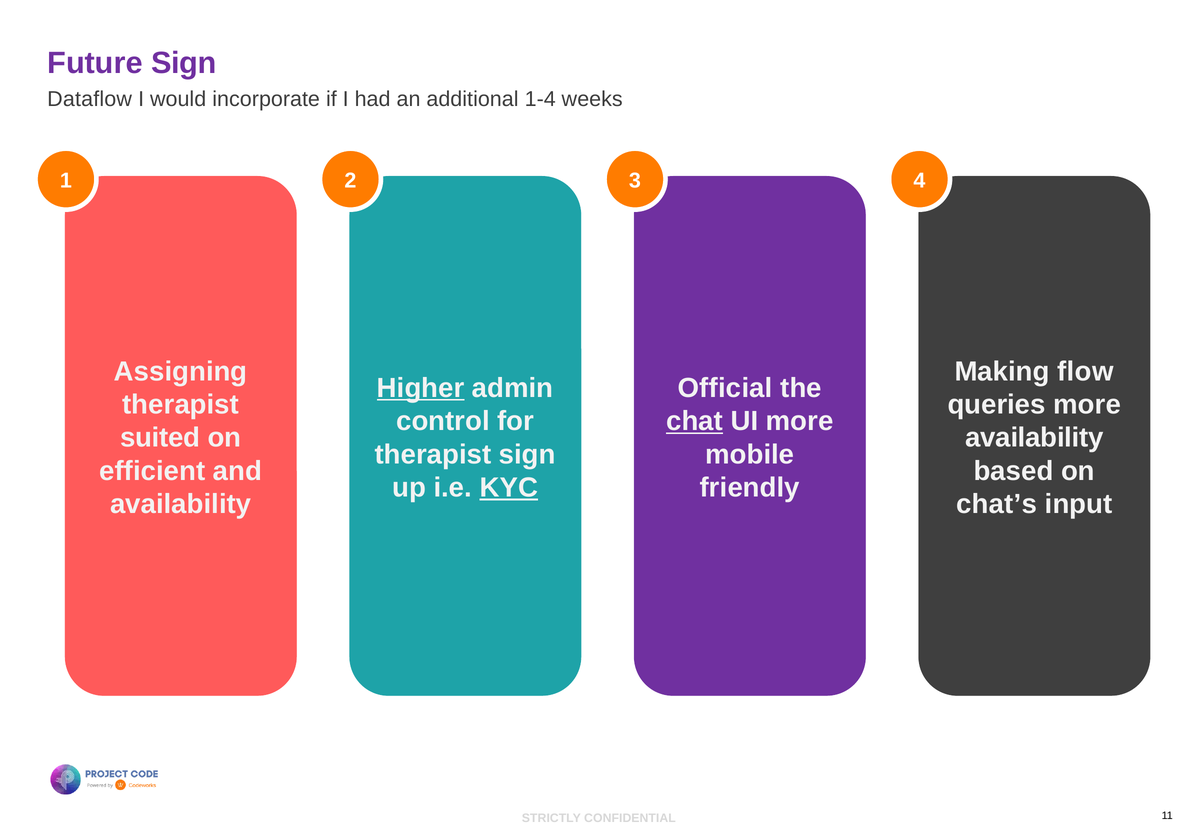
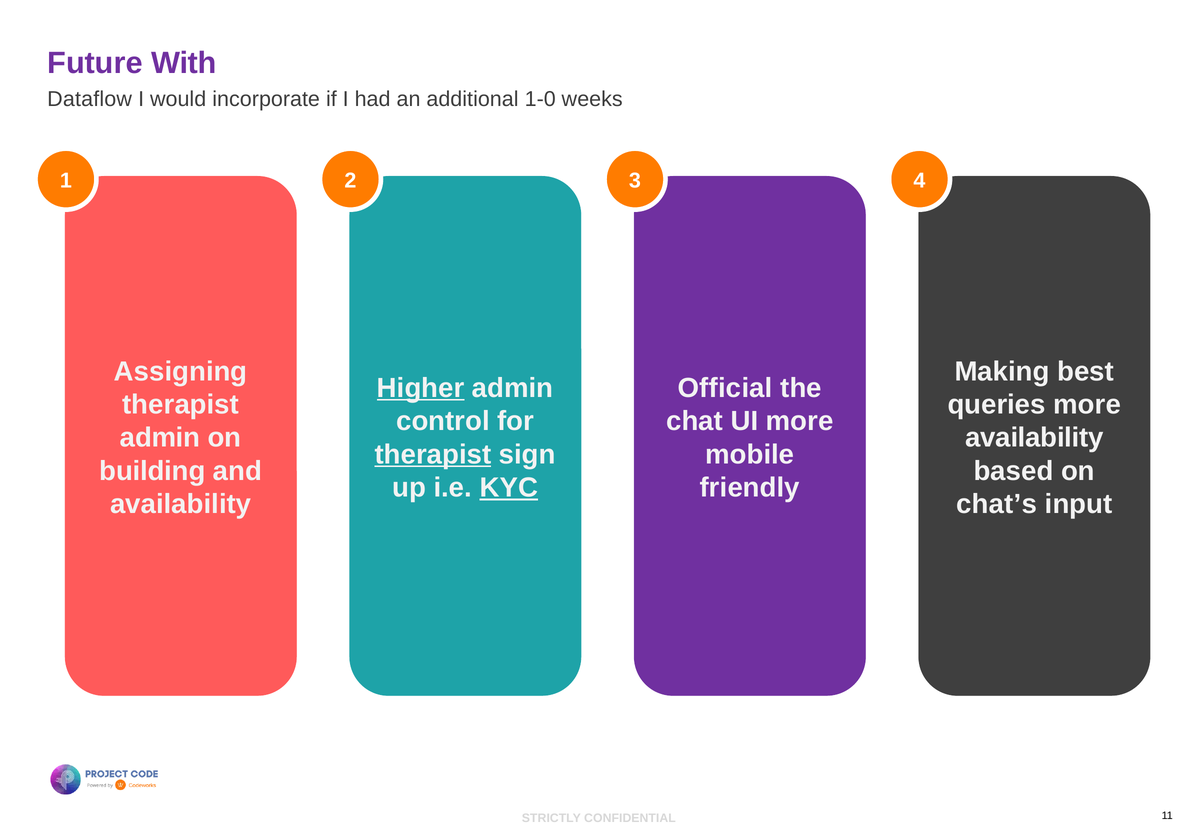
Future Sign: Sign -> With (184, 63)
1-4: 1-4 -> 1-0 (540, 99)
flow: flow -> best (1086, 371)
chat underline: present -> none (695, 421)
suited: suited -> admin (160, 437)
therapist underline: none -> present (433, 454)
efficient: efficient -> building (152, 471)
